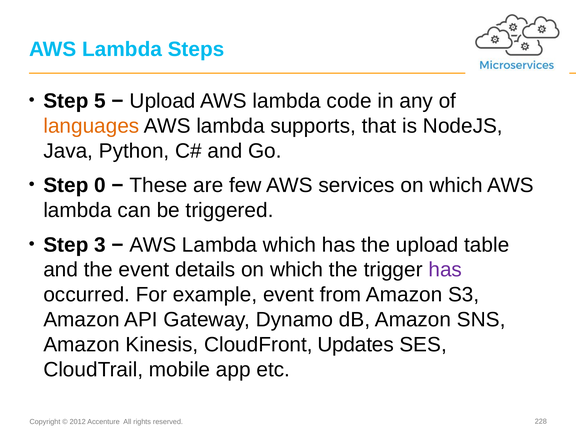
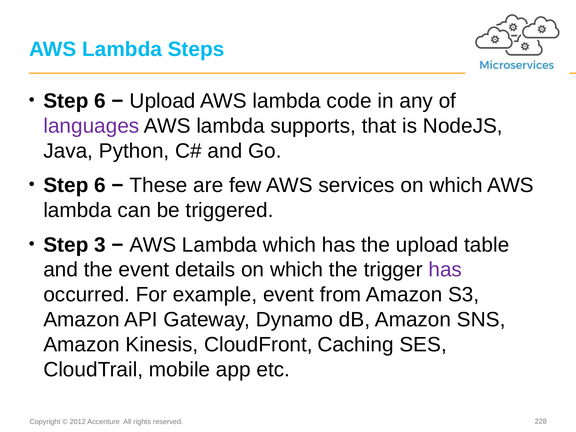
5: 5 -> 6 (100, 101)
languages colour: orange -> purple (91, 126)
0: 0 -> 6 (100, 185)
Updates: Updates -> Caching (355, 345)
